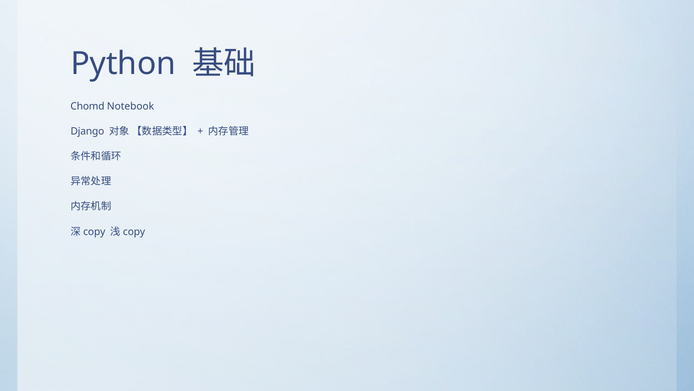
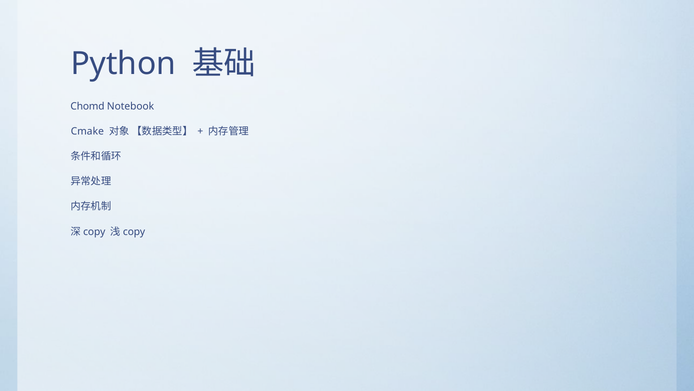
Django: Django -> Cmake (87, 131)
